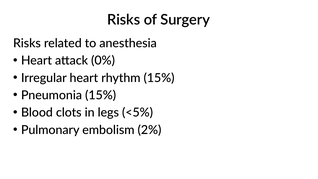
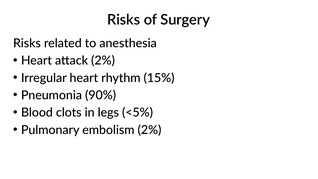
attack 0%: 0% -> 2% (103, 61)
Pneumonia 15%: 15% -> 90% (101, 95)
